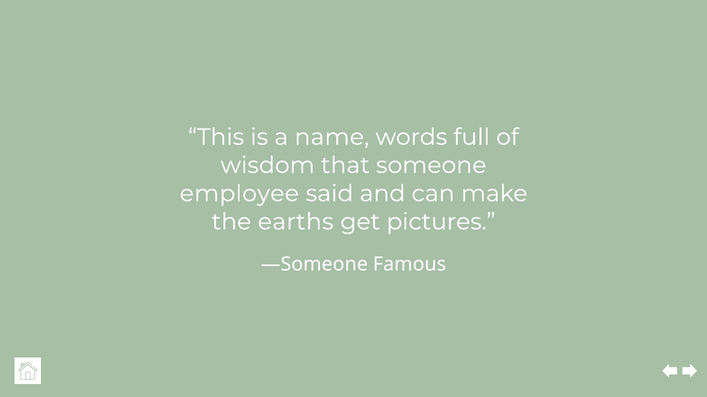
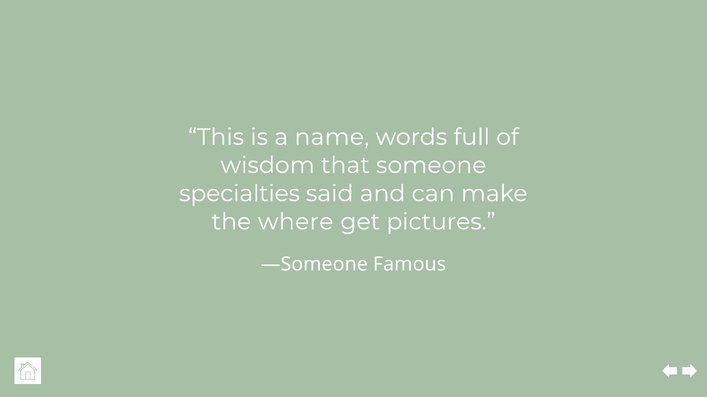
employee: employee -> specialties (240, 194)
earths: earths -> where (296, 222)
